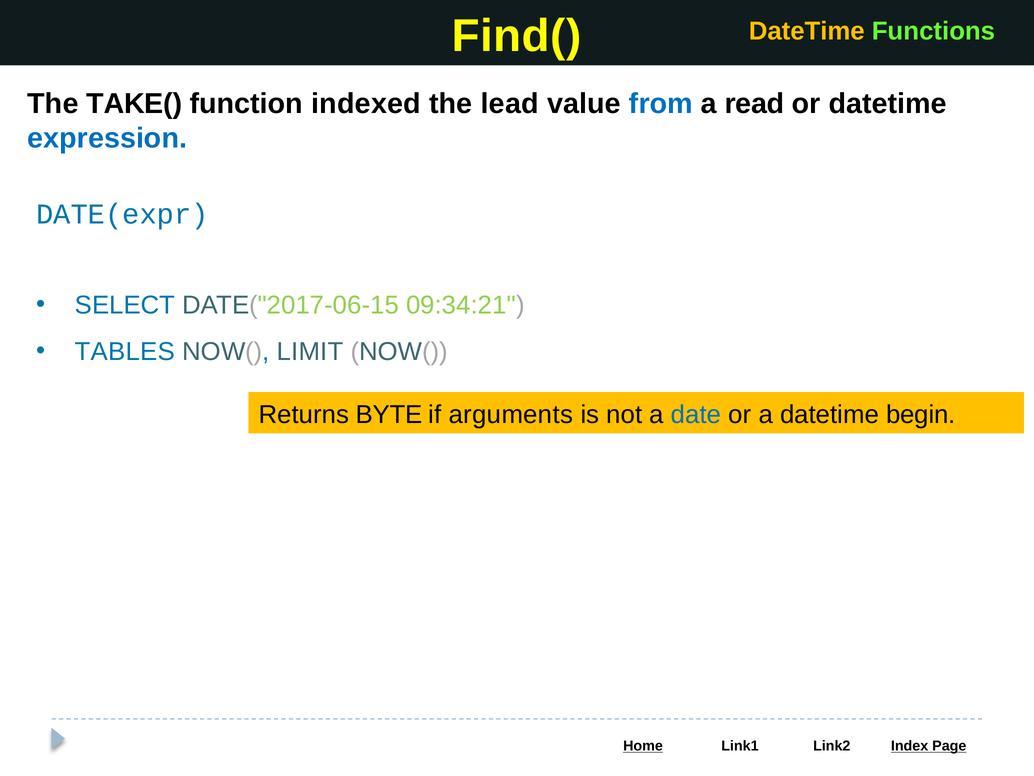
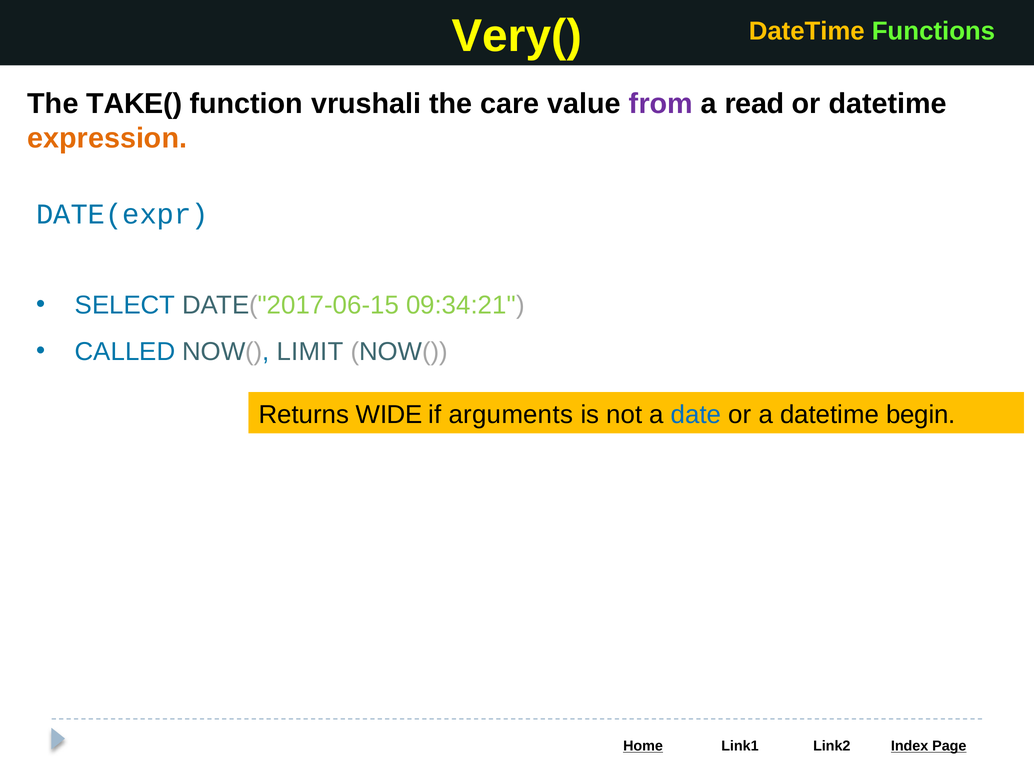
Find(: Find( -> Very( (517, 36)
indexed: indexed -> vrushali (366, 104)
lead: lead -> care (510, 104)
from colour: blue -> purple (661, 104)
expression colour: blue -> orange (107, 138)
TABLES: TABLES -> CALLED (125, 352)
BYTE: BYTE -> WIDE (389, 414)
